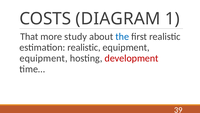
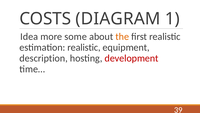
That: That -> Idea (29, 36)
study: study -> some (76, 36)
the colour: blue -> orange (122, 36)
equipment: equipment -> description (44, 58)
